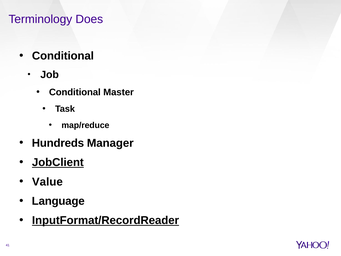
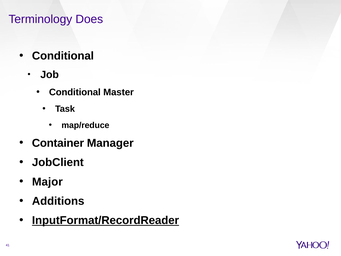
Hundreds: Hundreds -> Container (58, 143)
JobClient underline: present -> none (58, 162)
Value: Value -> Major (47, 182)
Language: Language -> Additions (58, 201)
